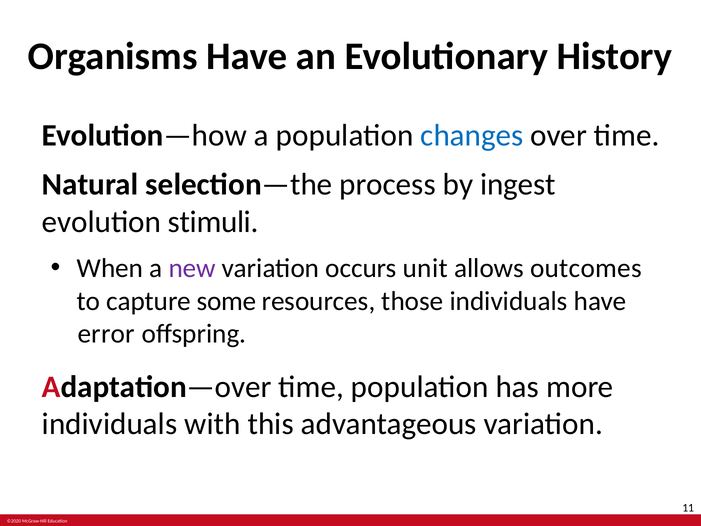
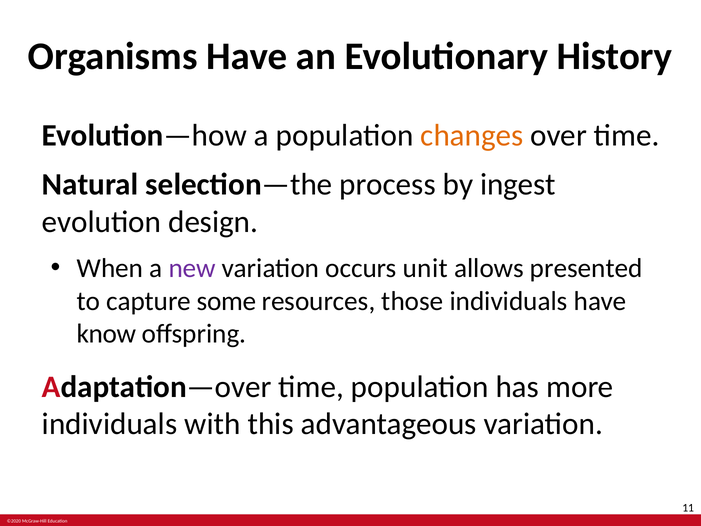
changes colour: blue -> orange (472, 135)
stimuli: stimuli -> design (213, 222)
outcomes: outcomes -> presented (586, 268)
error: error -> know (107, 334)
